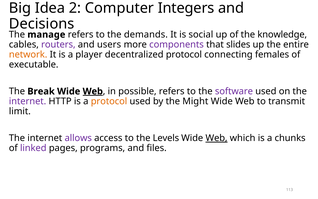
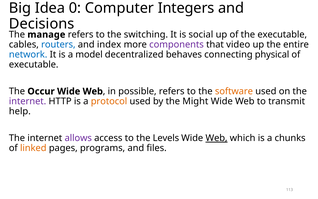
2: 2 -> 0 (75, 8)
demands: demands -> switching (146, 35)
the knowledge: knowledge -> executable (282, 35)
routers colour: purple -> blue (58, 45)
users: users -> index (109, 45)
slides: slides -> video (238, 45)
network colour: orange -> blue (28, 55)
player: player -> model (89, 55)
decentralized protocol: protocol -> behaves (184, 55)
females: females -> physical (272, 55)
Break: Break -> Occur (41, 91)
Web underline: present -> none (93, 91)
software colour: purple -> orange (234, 91)
limit: limit -> help (20, 111)
linked colour: purple -> orange (33, 148)
